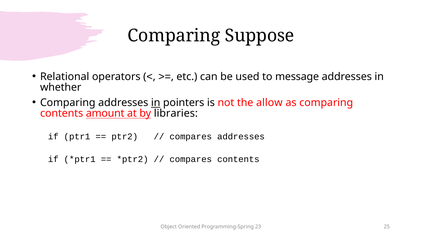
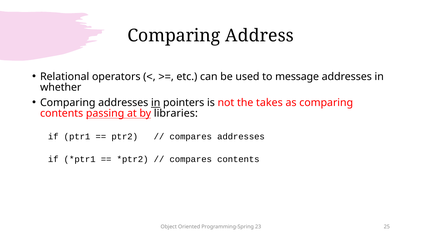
Suppose: Suppose -> Address (260, 35)
allow: allow -> takes (269, 102)
amount: amount -> passing (105, 113)
